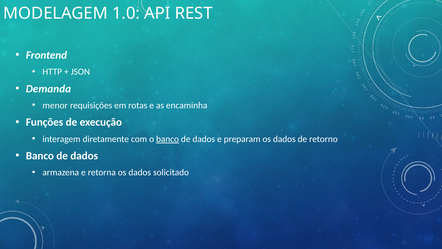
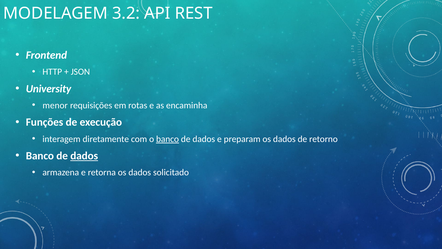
1.0: 1.0 -> 3.2 (126, 13)
Demanda: Demanda -> University (49, 89)
dados underline: none -> present (84, 156)
